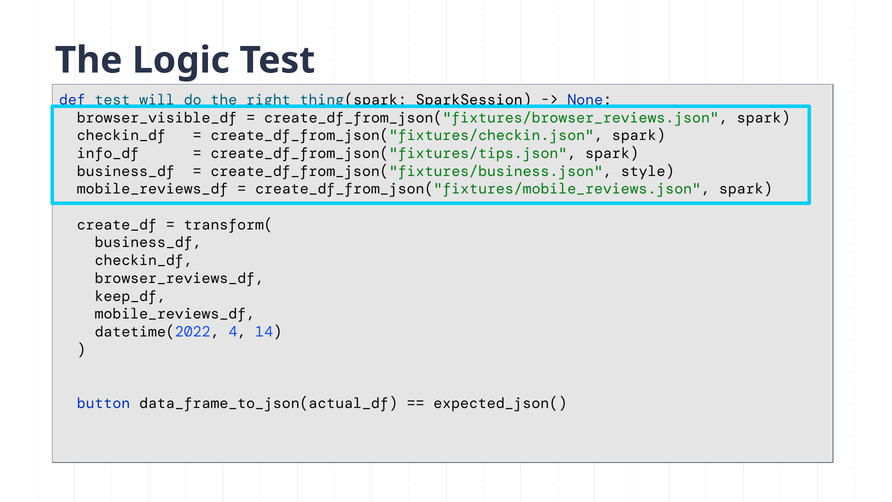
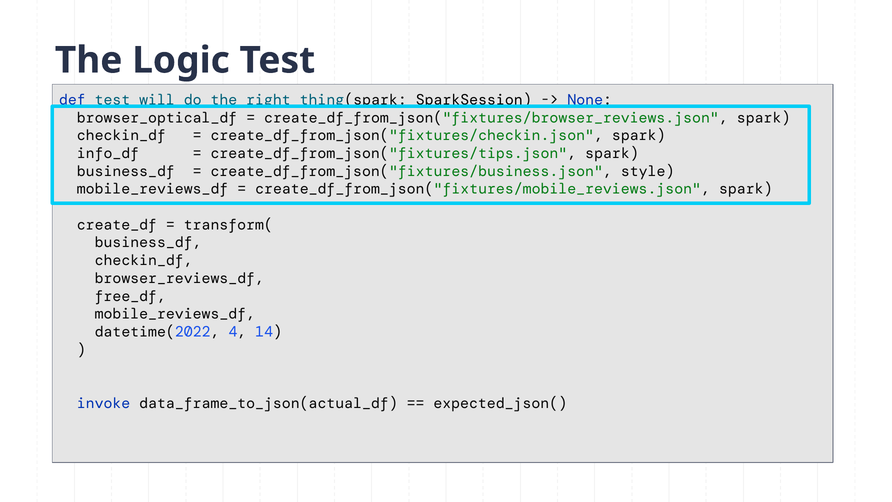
browser_visible_df: browser_visible_df -> browser_optical_df (157, 118)
keep_df: keep_df -> free_df (130, 296)
button: button -> invoke (104, 403)
